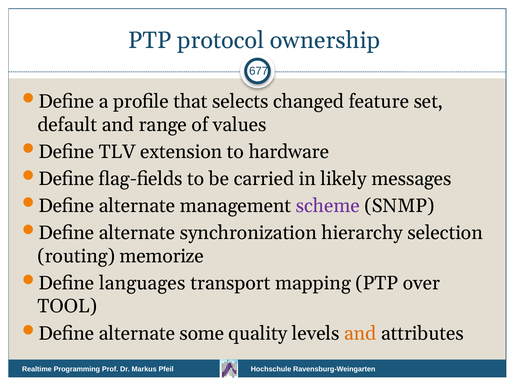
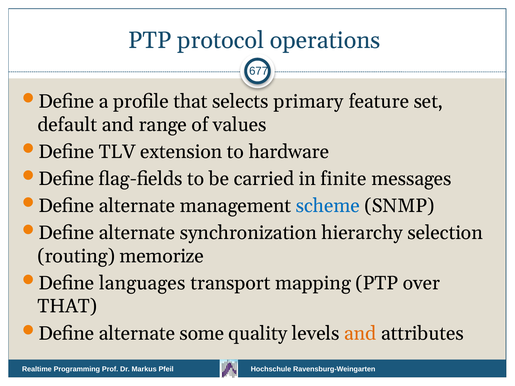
ownership: ownership -> operations (325, 41)
changed: changed -> primary (308, 102)
likely: likely -> finite (343, 179)
scheme colour: purple -> blue (328, 206)
TOOL: TOOL -> THAT (67, 306)
